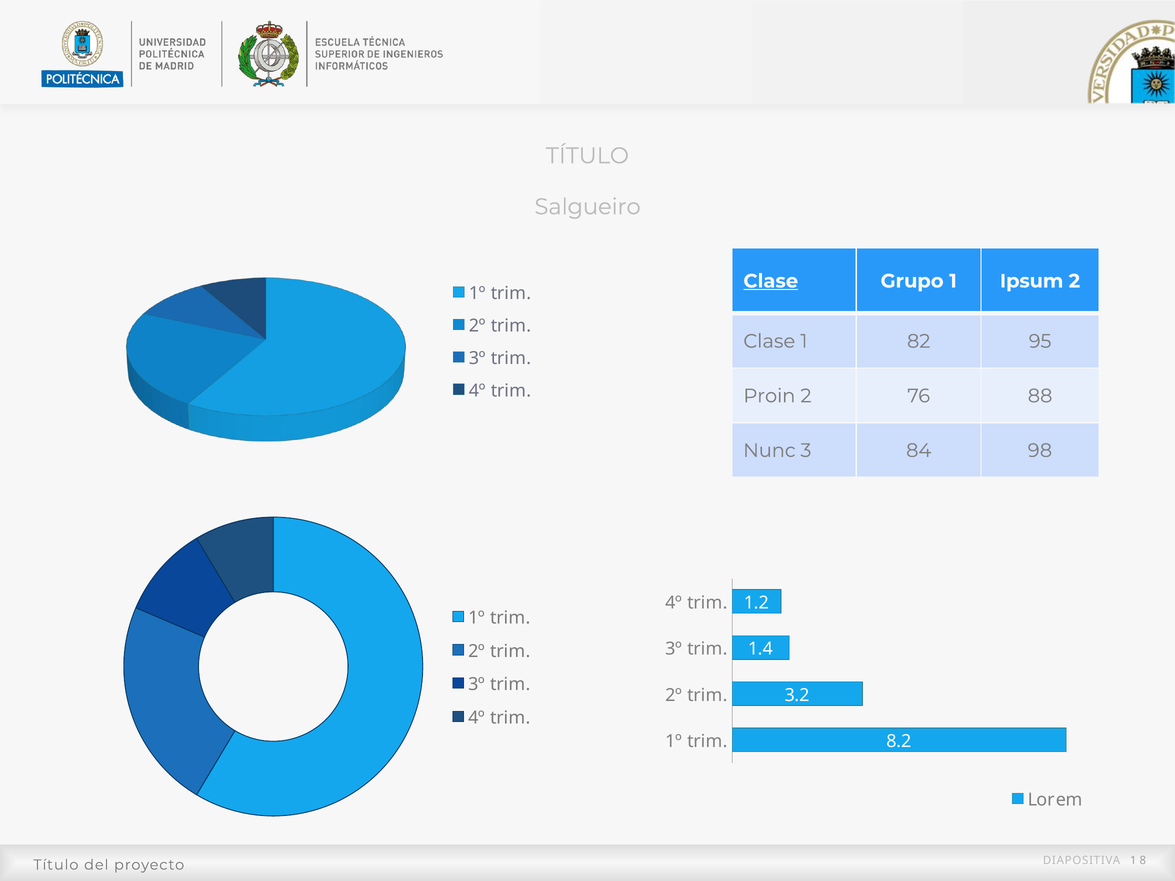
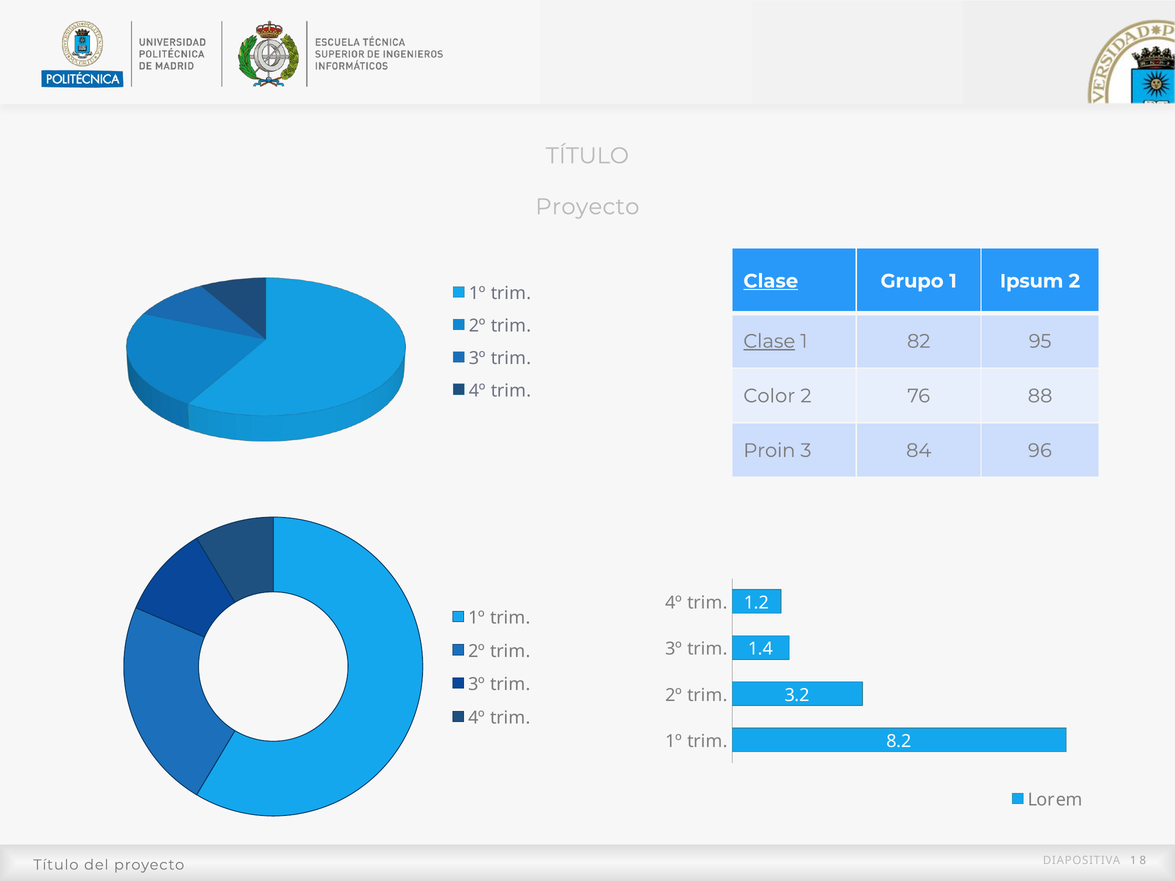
Salgueiro: Salgueiro -> Proyecto (587, 207)
Clase underline: none -> present (769, 341)
Proin: Proin -> Color (769, 396)
Nunc: Nunc -> Proin (769, 451)
98: 98 -> 96 (1040, 451)
